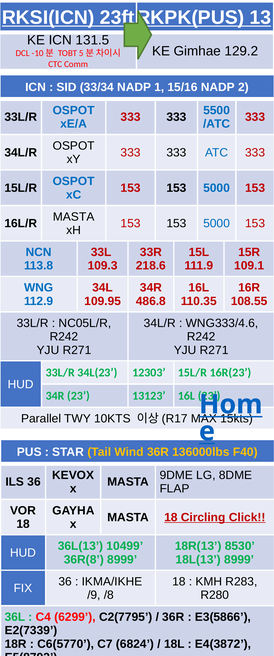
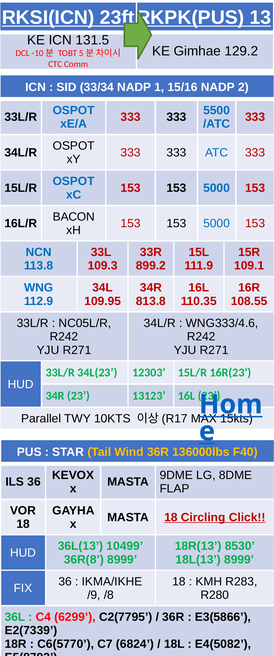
MASTA: MASTA -> BACON (74, 217)
218.6: 218.6 -> 899.2 (151, 265)
486.8: 486.8 -> 813.8 (151, 301)
E4(3872: E4(3872 -> E4(5082 (223, 644)
